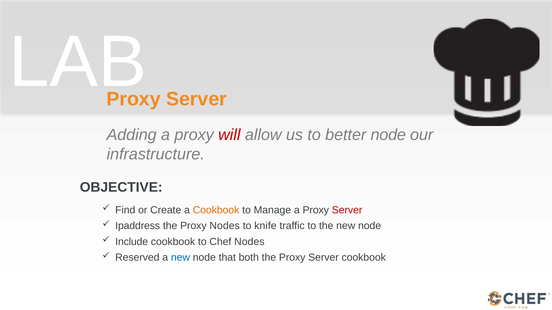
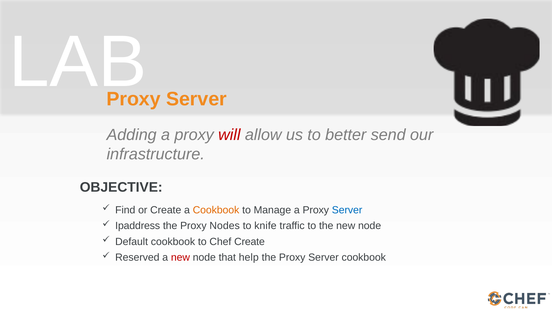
better node: node -> send (388, 135)
Server colour: red -> blue (347, 210)
Include: Include -> Default (132, 242)
Chef Nodes: Nodes -> Create (249, 242)
new colour: blue -> red (180, 258)
both: both -> help (249, 258)
